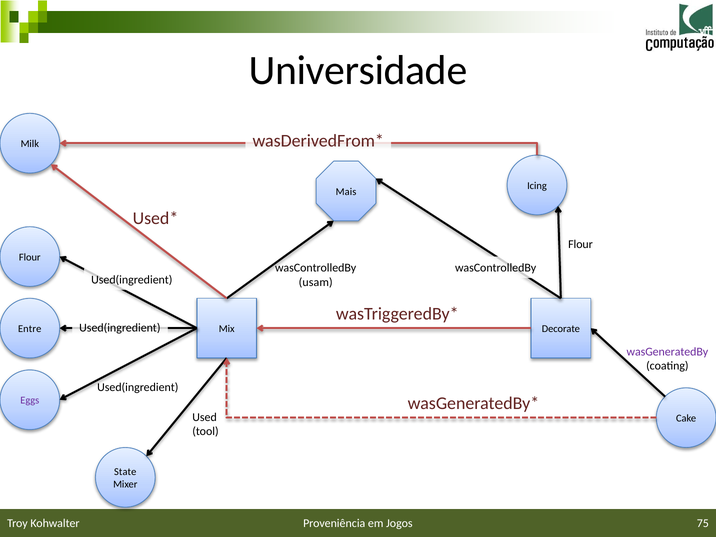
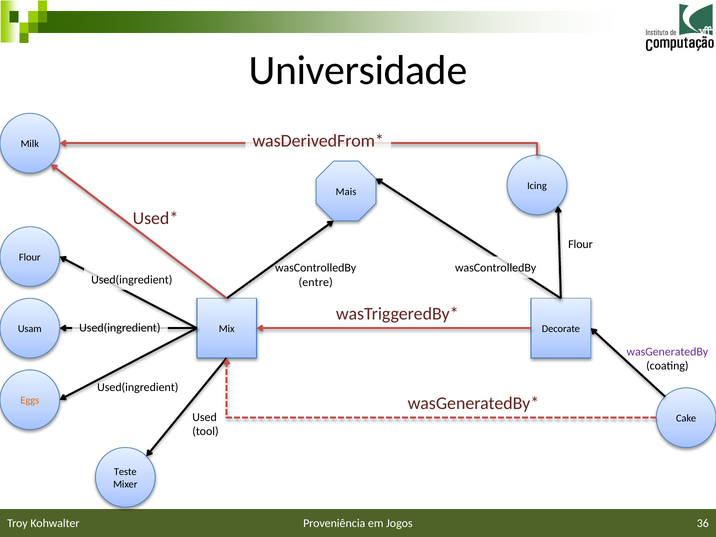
usam: usam -> entre (316, 282)
Entre: Entre -> Usam (30, 329)
Eggs colour: purple -> orange (30, 400)
State: State -> Teste (125, 472)
75: 75 -> 36 (703, 523)
